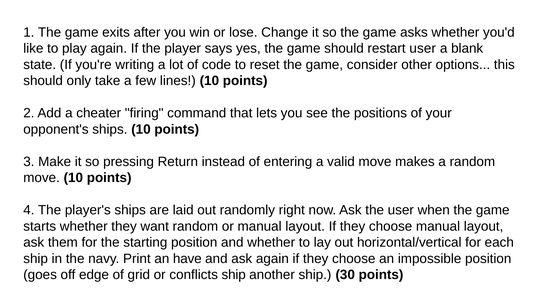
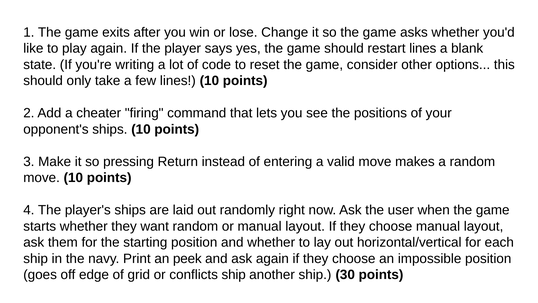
restart user: user -> lines (423, 48)
have: have -> peek (187, 258)
